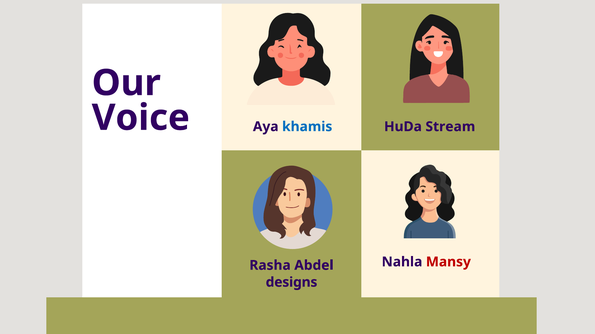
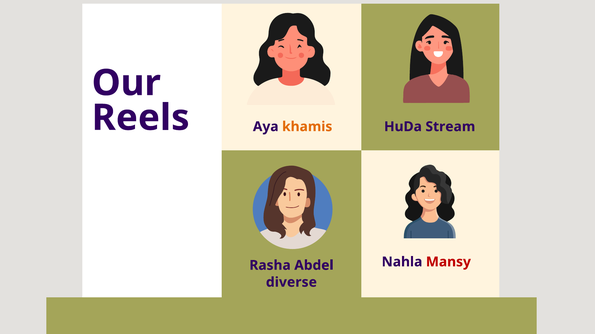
Voice: Voice -> Reels (141, 118)
khamis colour: blue -> orange (307, 127)
designs: designs -> diverse (291, 283)
